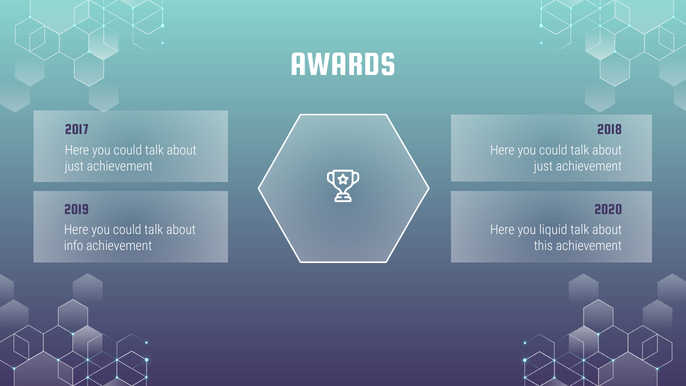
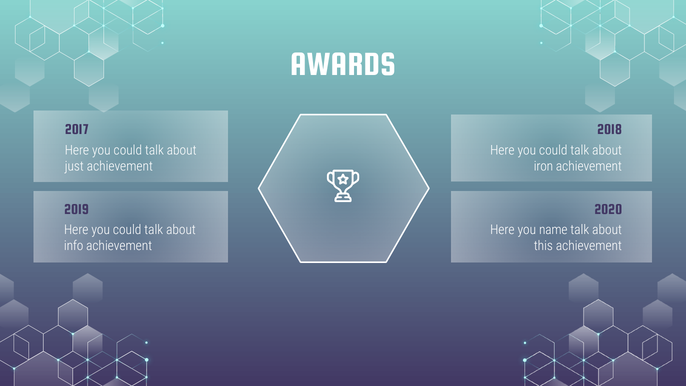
just: just -> iron (543, 166)
liquid: liquid -> name (553, 230)
